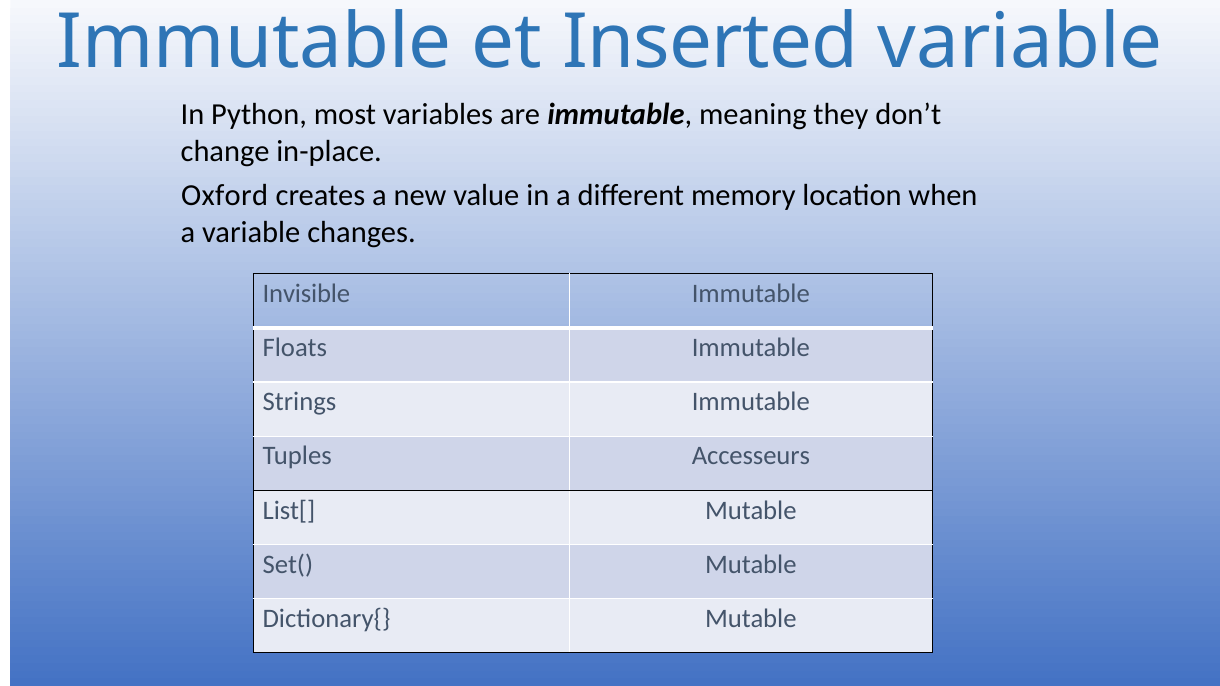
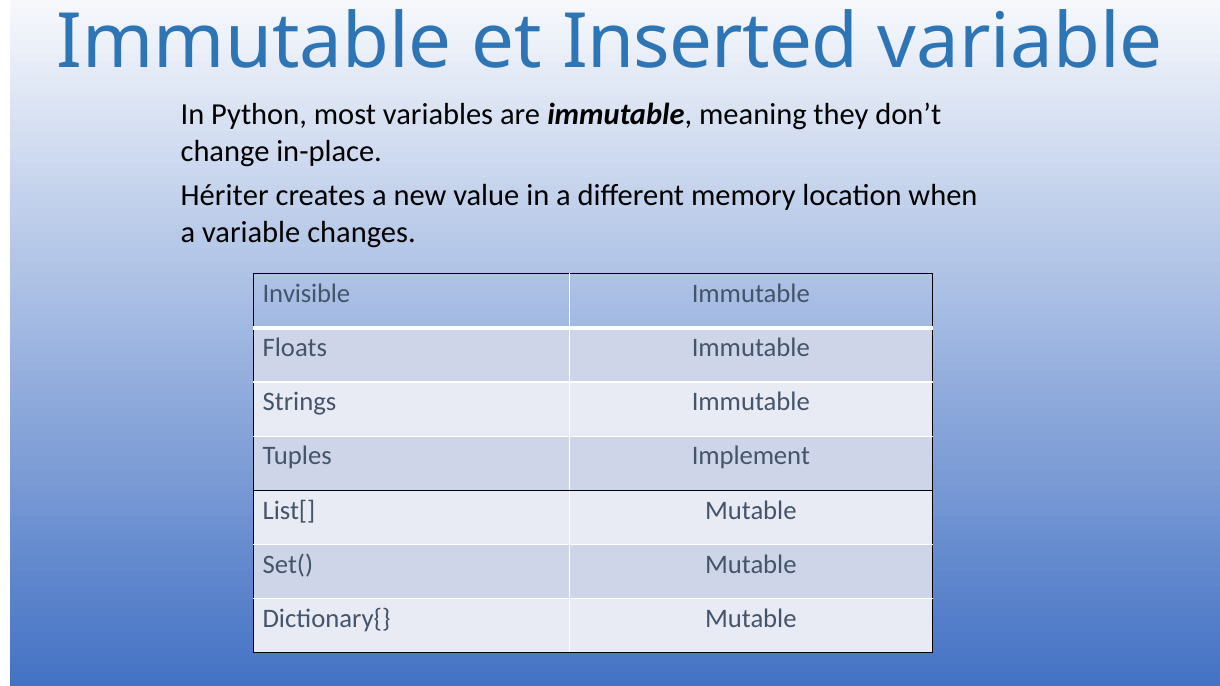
Oxford: Oxford -> Hériter (225, 195)
Accesseurs: Accesseurs -> Implement (751, 456)
